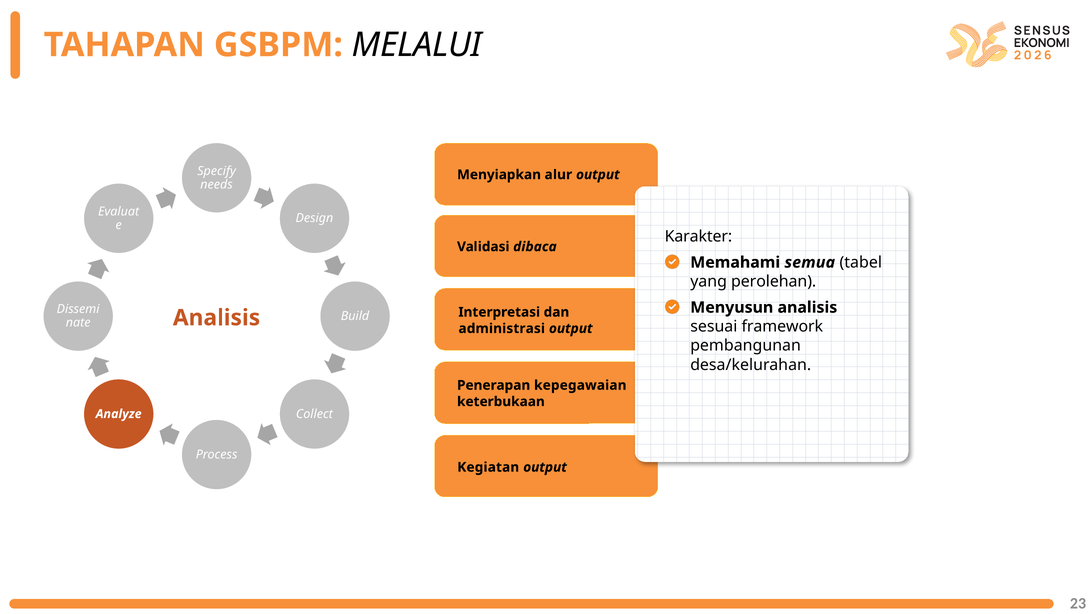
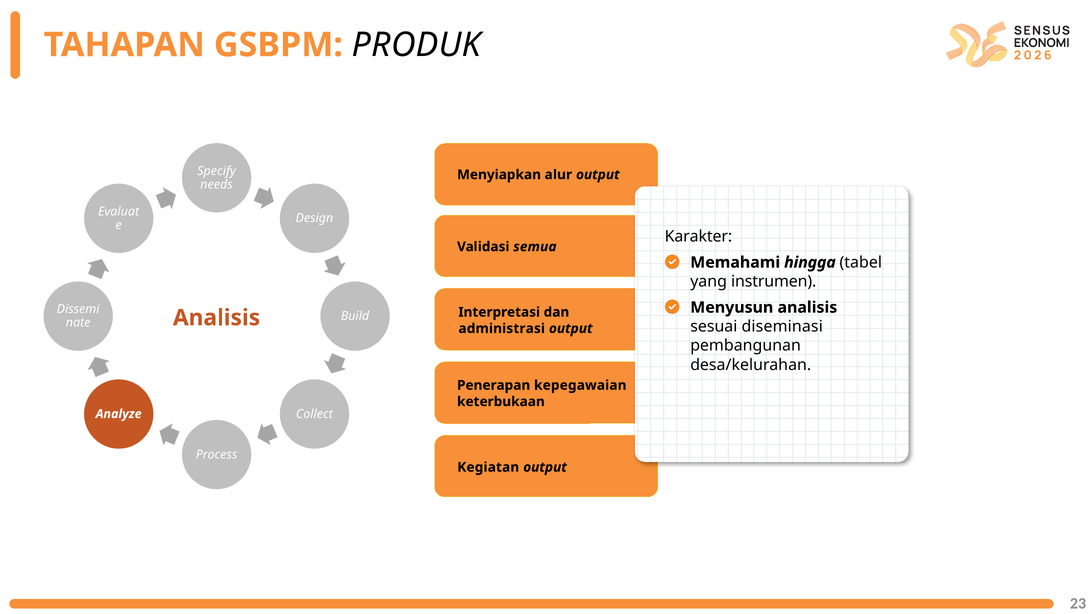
MELALUI: MELALUI -> PRODUK (417, 45)
dibaca: dibaca -> semua (535, 247)
semua: semua -> hingga (810, 263)
perolehan: perolehan -> instrumen (774, 282)
framework: framework -> diseminasi (782, 327)
